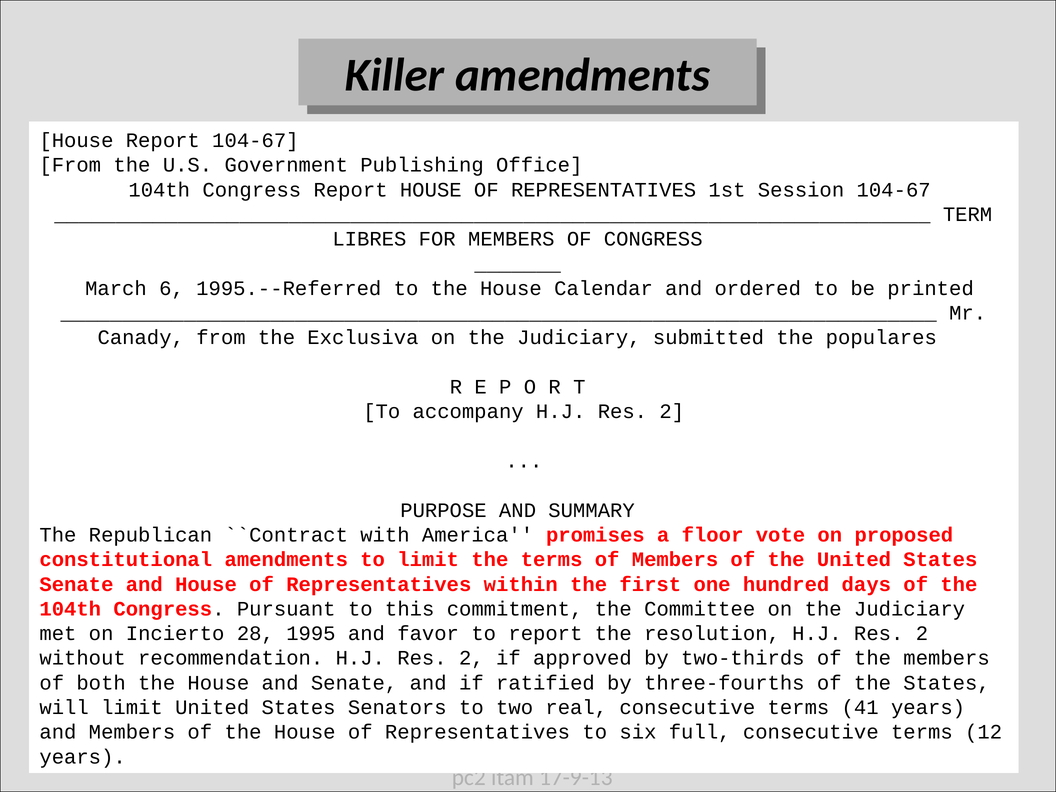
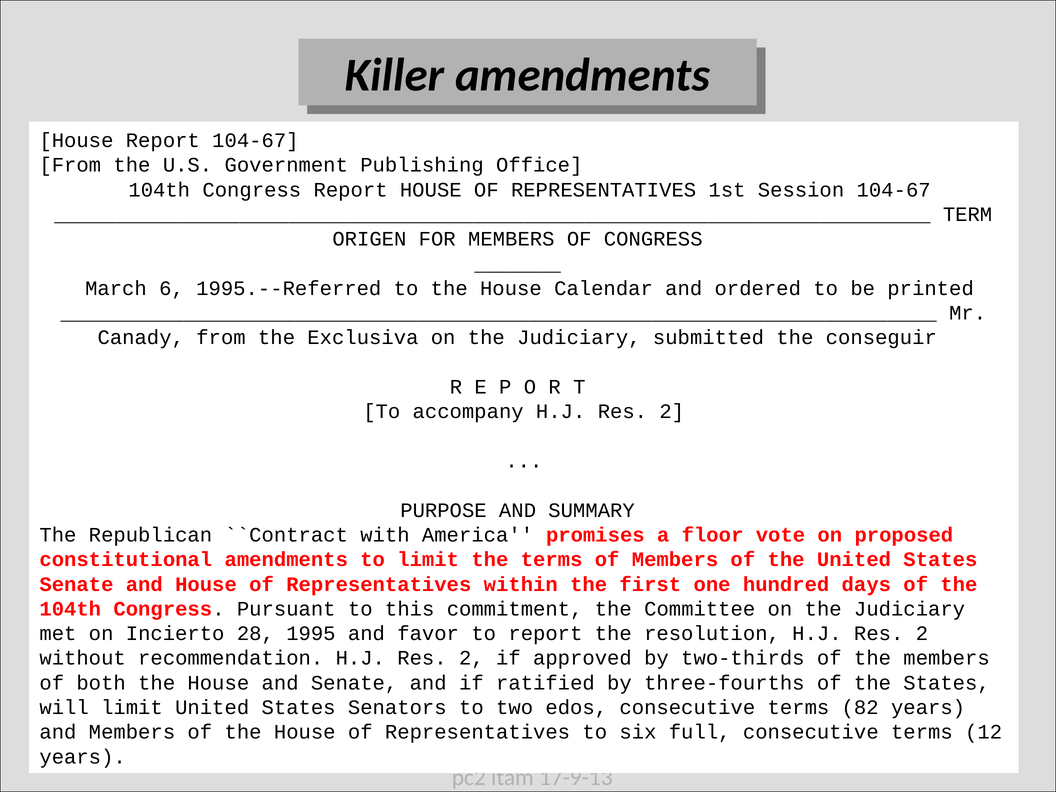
LIBRES: LIBRES -> ORIGEN (369, 239)
populares: populares -> conseguir (881, 338)
real: real -> edos (576, 708)
41: 41 -> 82 (860, 708)
